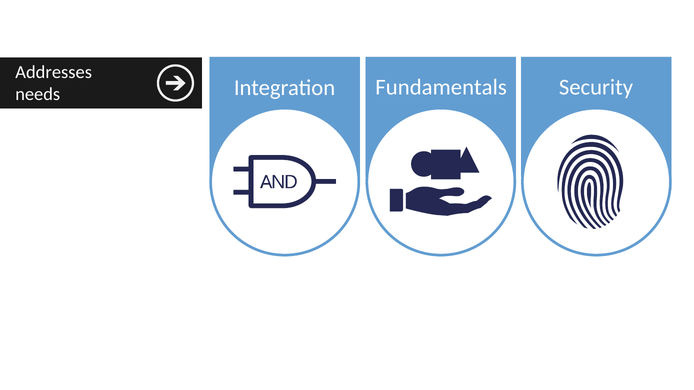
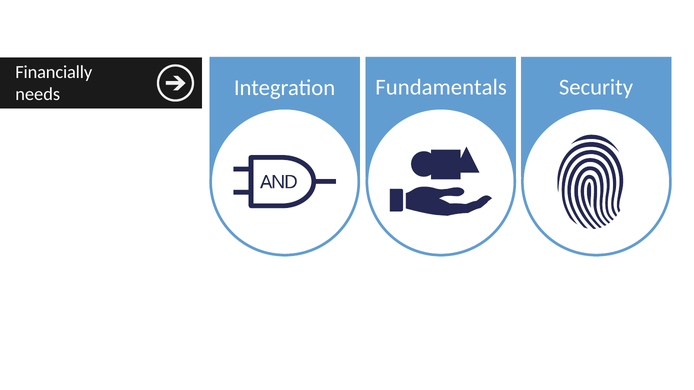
Addresses: Addresses -> Financially (54, 72)
